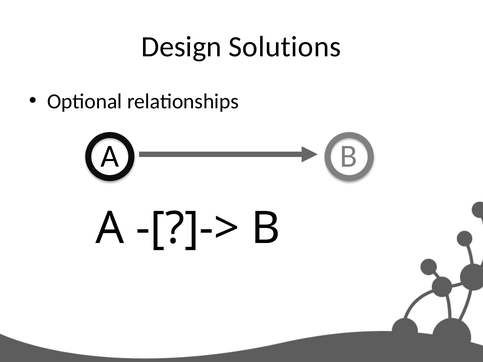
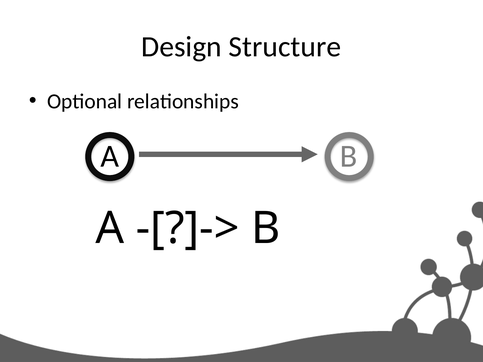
Solutions: Solutions -> Structure (285, 47)
